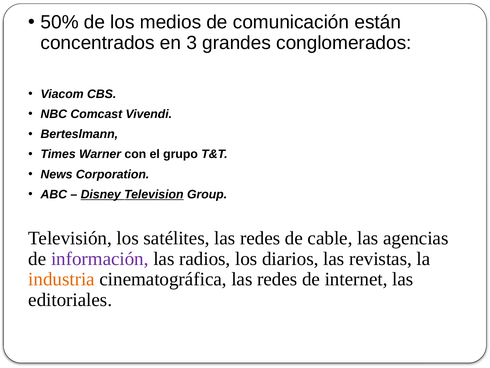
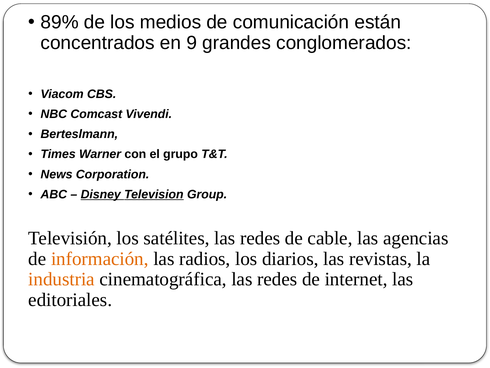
50%: 50% -> 89% (60, 22)
3: 3 -> 9 (192, 43)
información colour: purple -> orange (100, 258)
